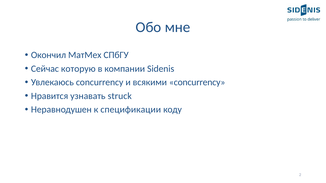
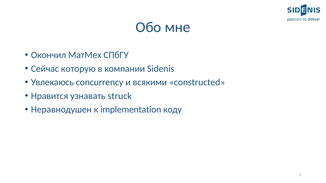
всякими concurrency: concurrency -> constructed (197, 82)
спецификации: спецификации -> implementation (131, 110)
